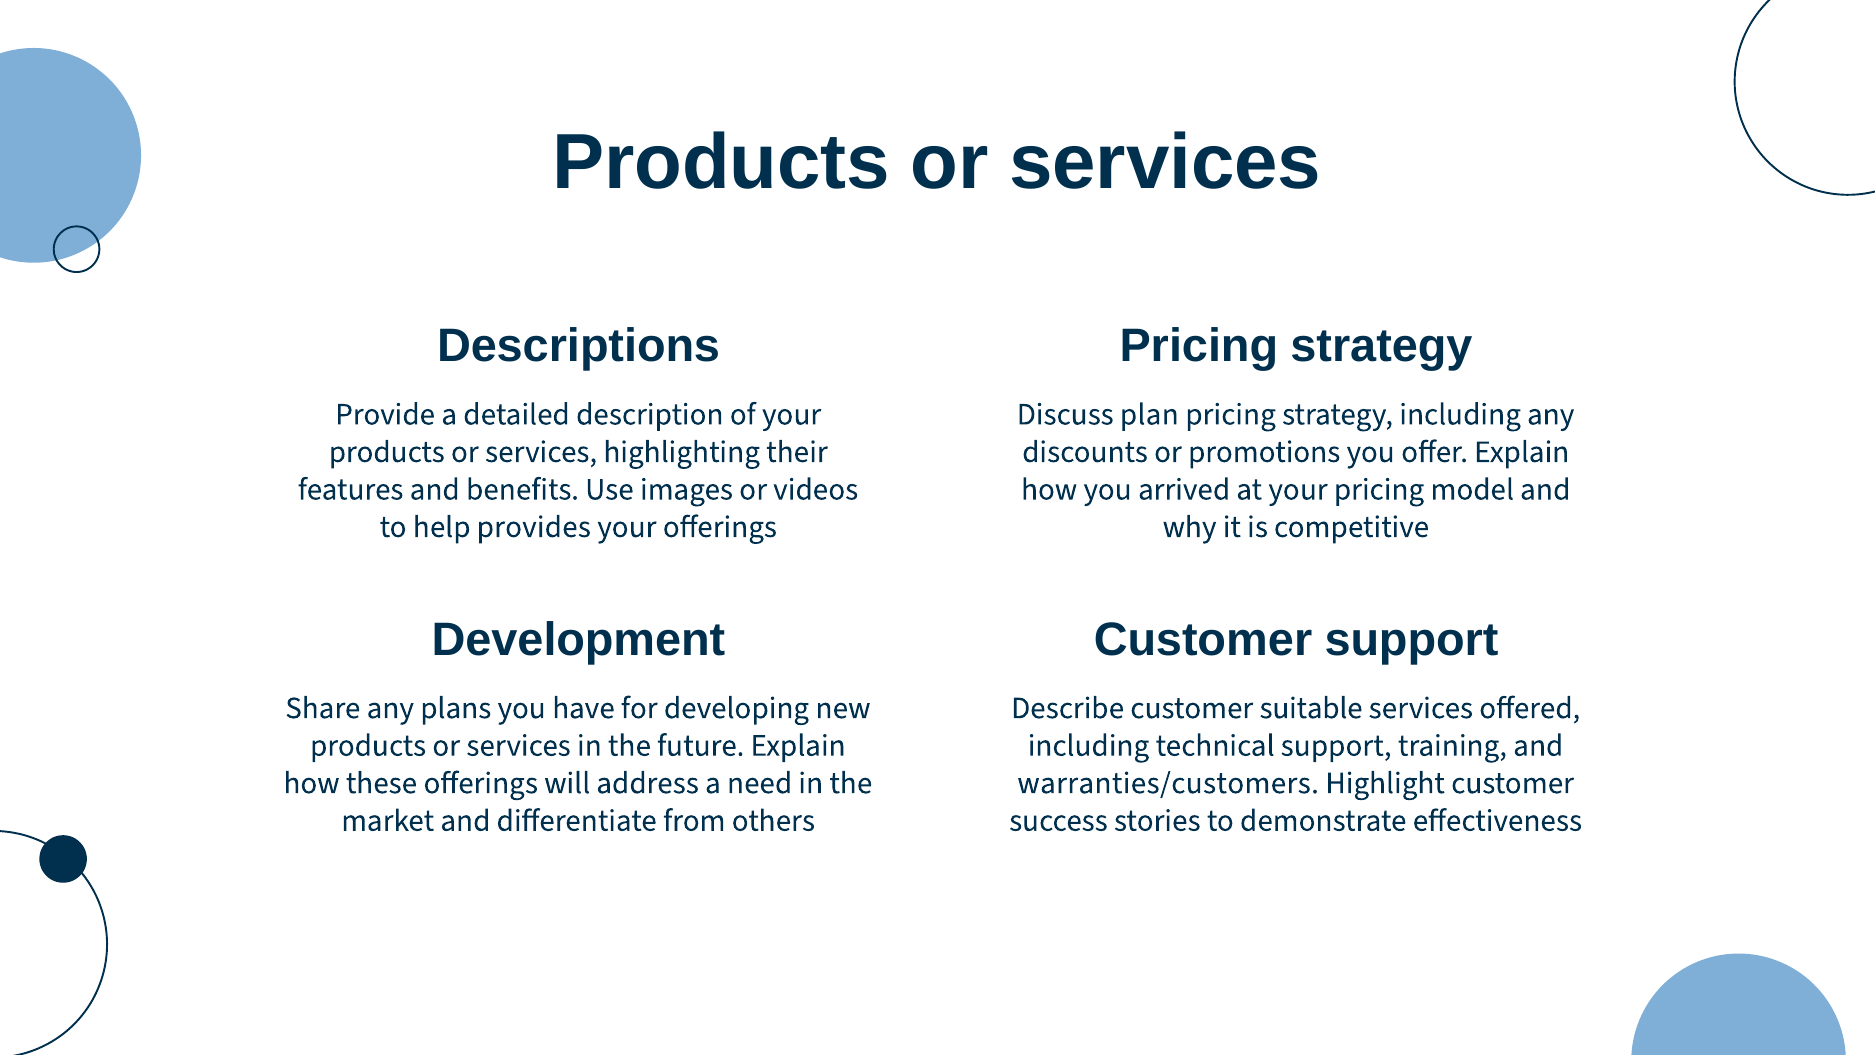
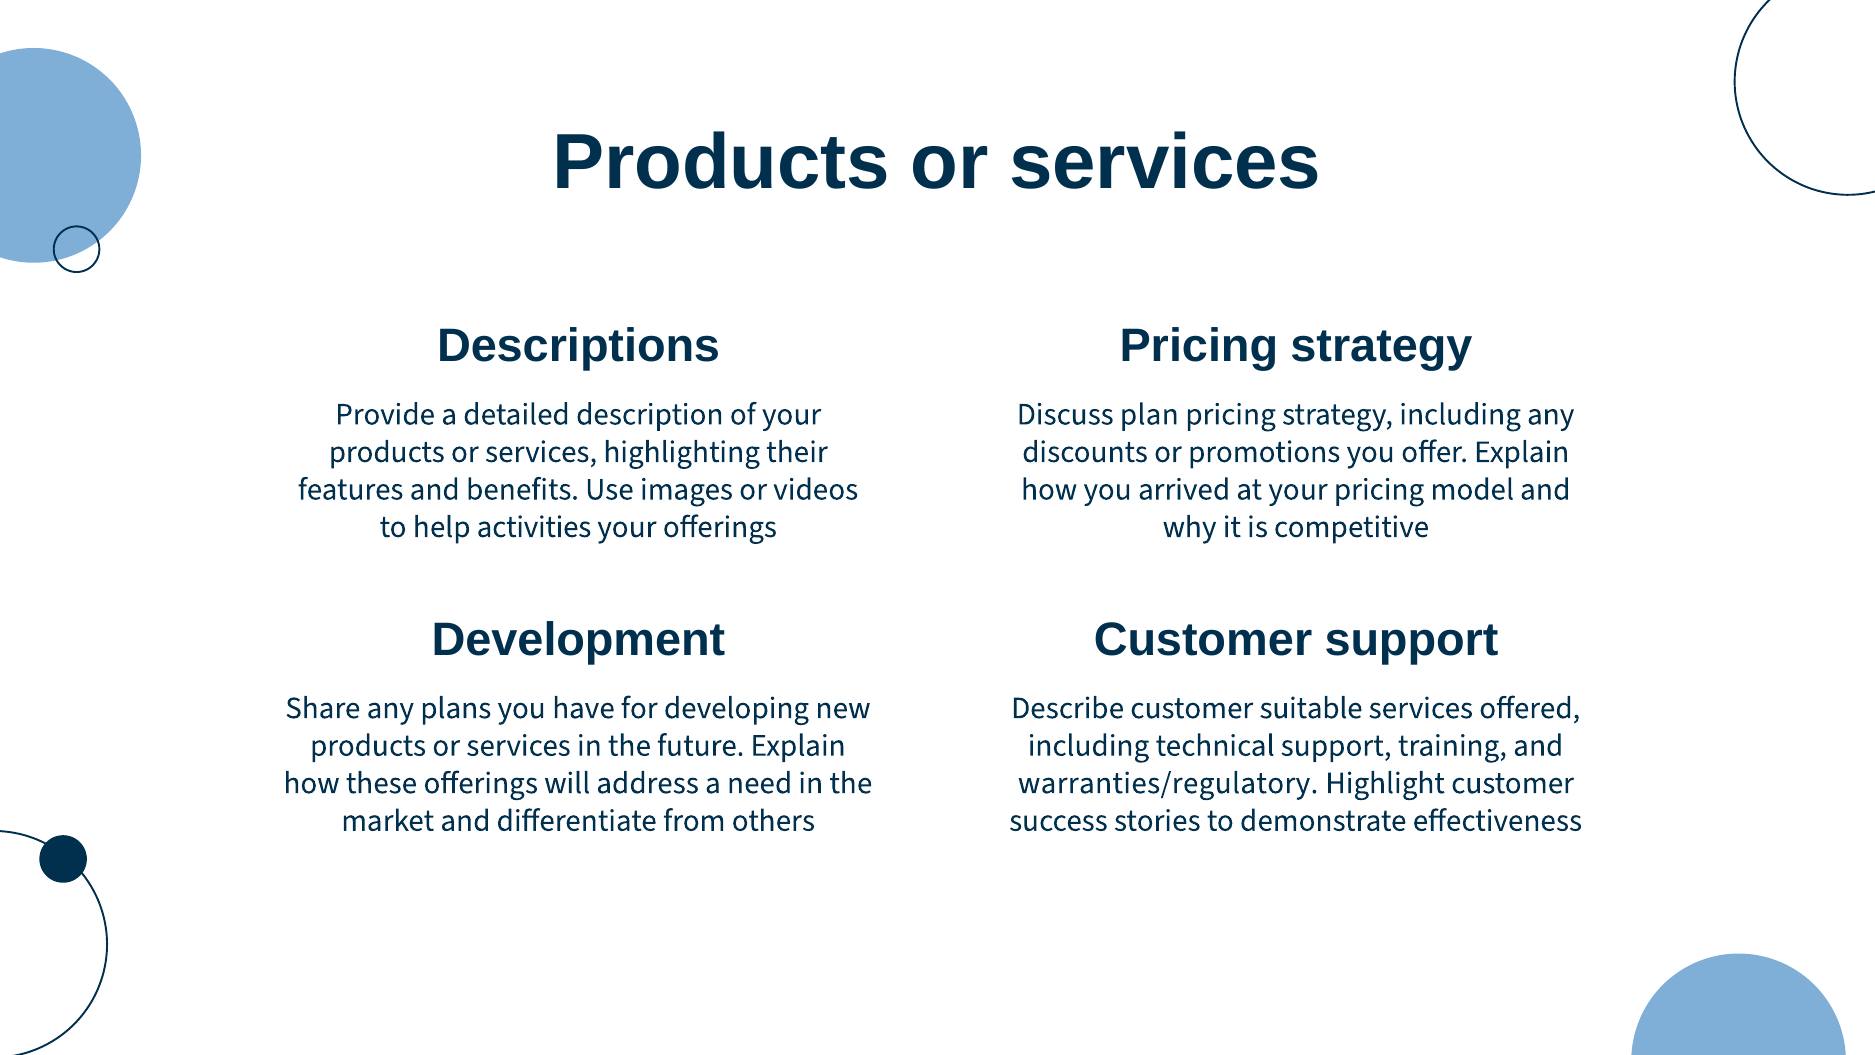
provides: provides -> activities (534, 527)
warranties/customers: warranties/customers -> warranties/regulatory (1168, 783)
